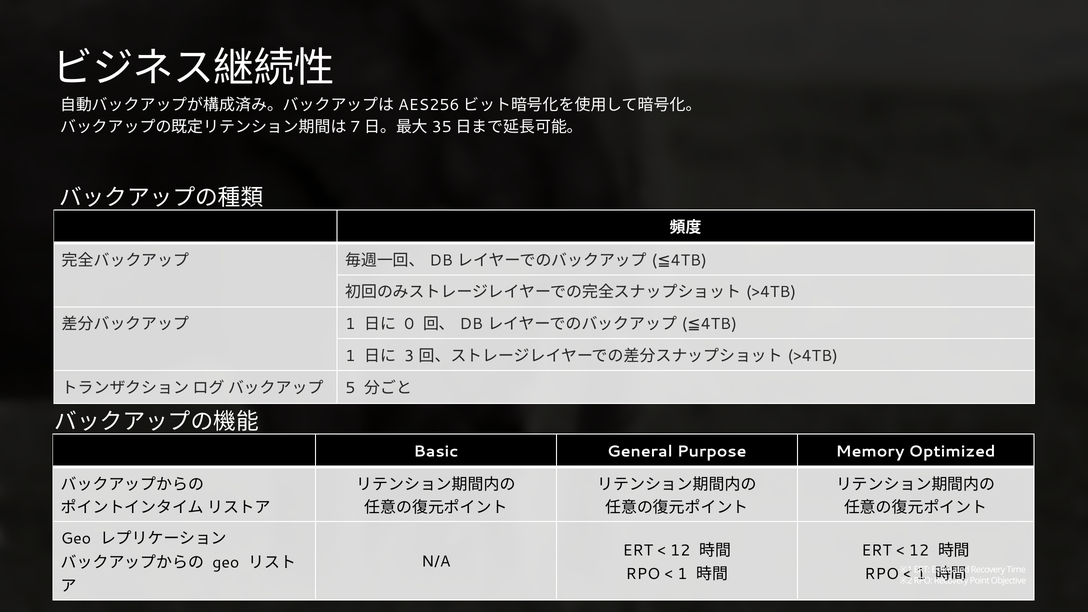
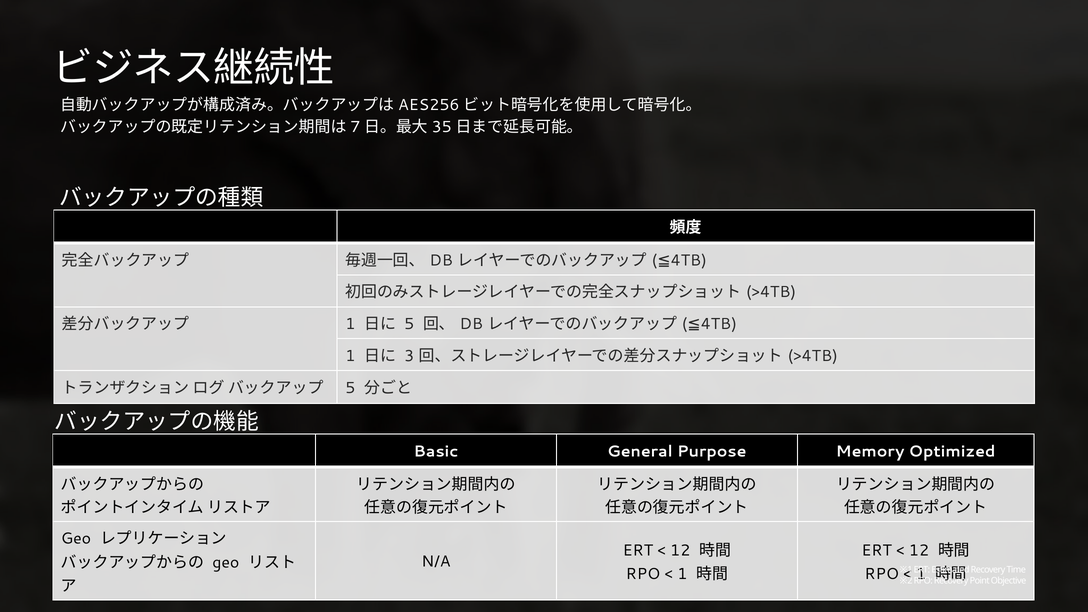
0: 0 -> 5 (409, 324)
